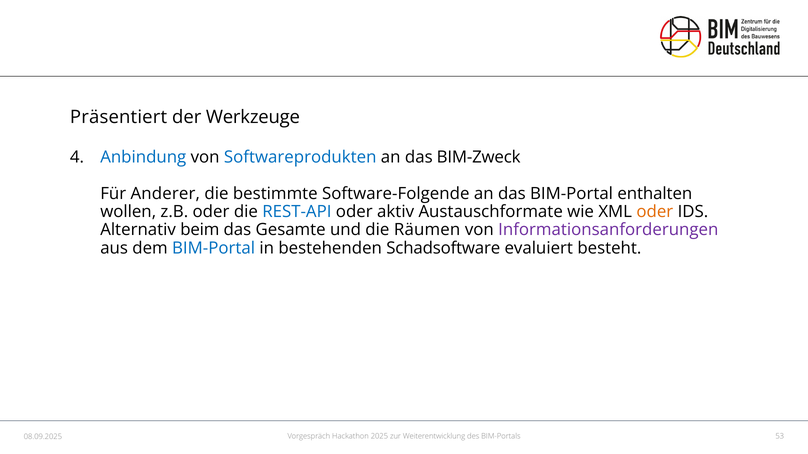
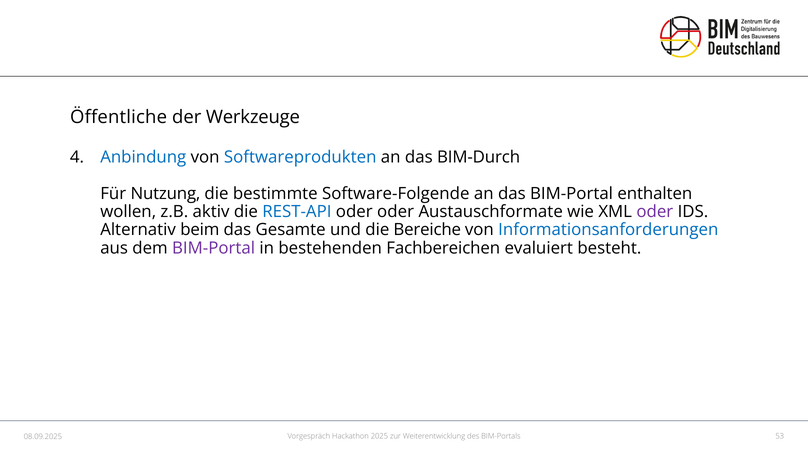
Präsentiert: Präsentiert -> Öffentliche (119, 117)
BIM-Zweck: BIM-Zweck -> BIM-Durch (479, 157)
Anderer: Anderer -> Nutzung (165, 194)
z.B oder: oder -> aktiv (211, 212)
oder aktiv: aktiv -> oder (396, 212)
oder colour: orange -> purple (655, 212)
Räumen: Räumen -> Bereiche (427, 230)
Informationsanforderungen colour: purple -> blue (608, 230)
BIM-Portal colour: blue -> purple (214, 248)
Schadsoftware: Schadsoftware -> Fachbereichen (443, 248)
